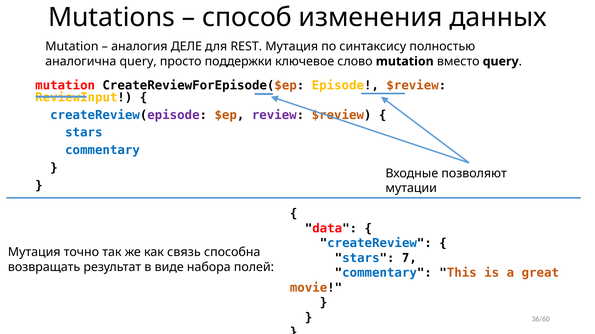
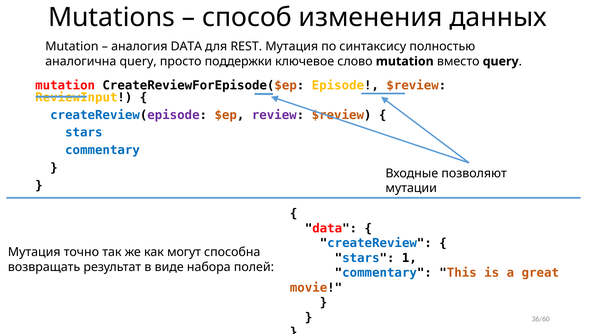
аналогия ДЕЛЕ: ДЕЛЕ -> DATA (186, 47)
связь: связь -> могут (184, 253)
7: 7 -> 1 (409, 259)
